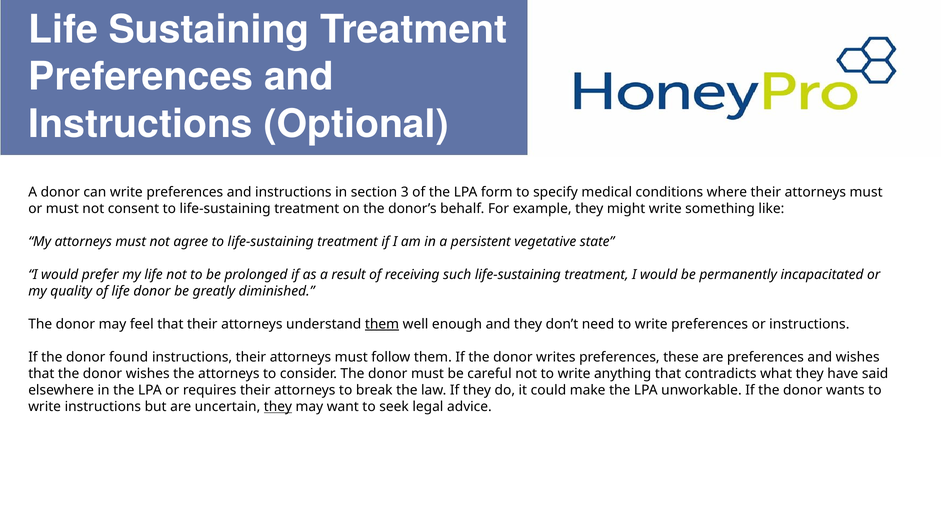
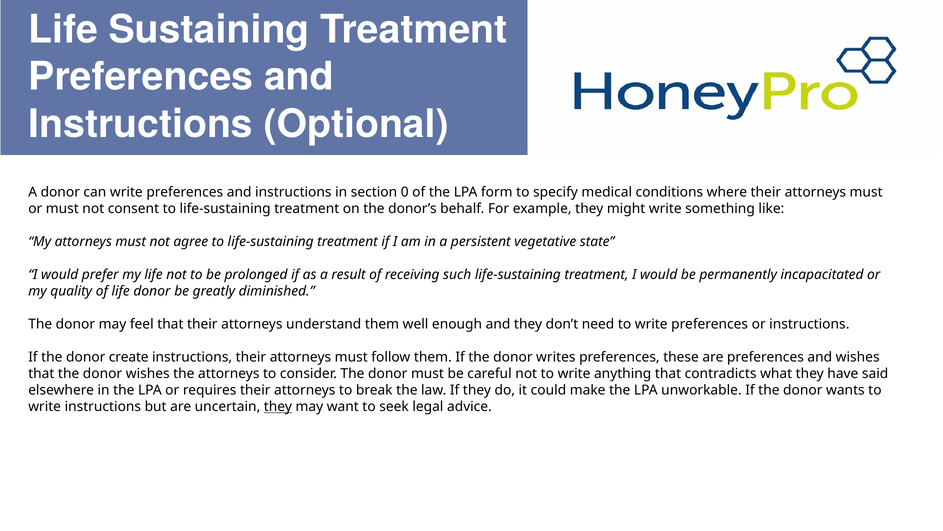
3: 3 -> 0 (405, 192)
them underline: present -> none (382, 324)
found: found -> create (129, 357)
